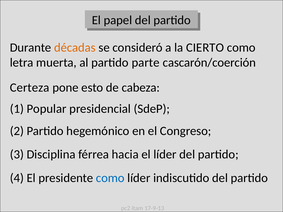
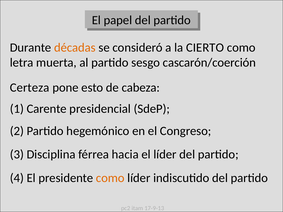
parte: parte -> sesgo (146, 63)
Popular: Popular -> Carente (47, 109)
como colour: blue -> orange (110, 178)
